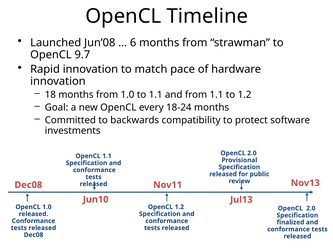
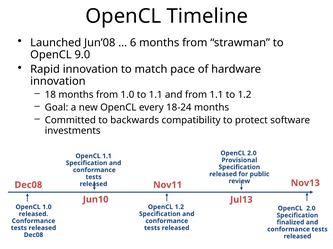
9.7: 9.7 -> 9.0 (82, 55)
